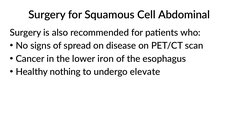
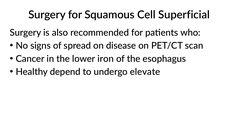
Abdominal: Abdominal -> Superficial (184, 15)
nothing: nothing -> depend (65, 72)
